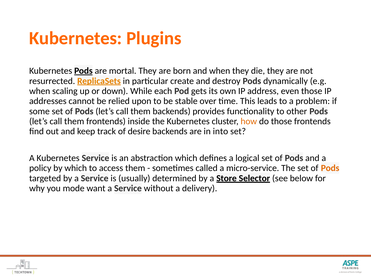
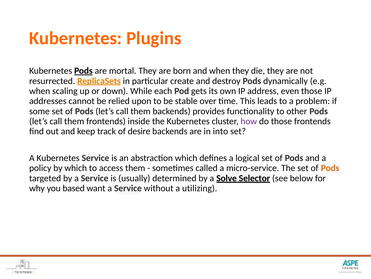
how colour: orange -> purple (249, 121)
Store: Store -> Solve (227, 178)
mode: mode -> based (74, 188)
delivery: delivery -> utilizing (200, 188)
